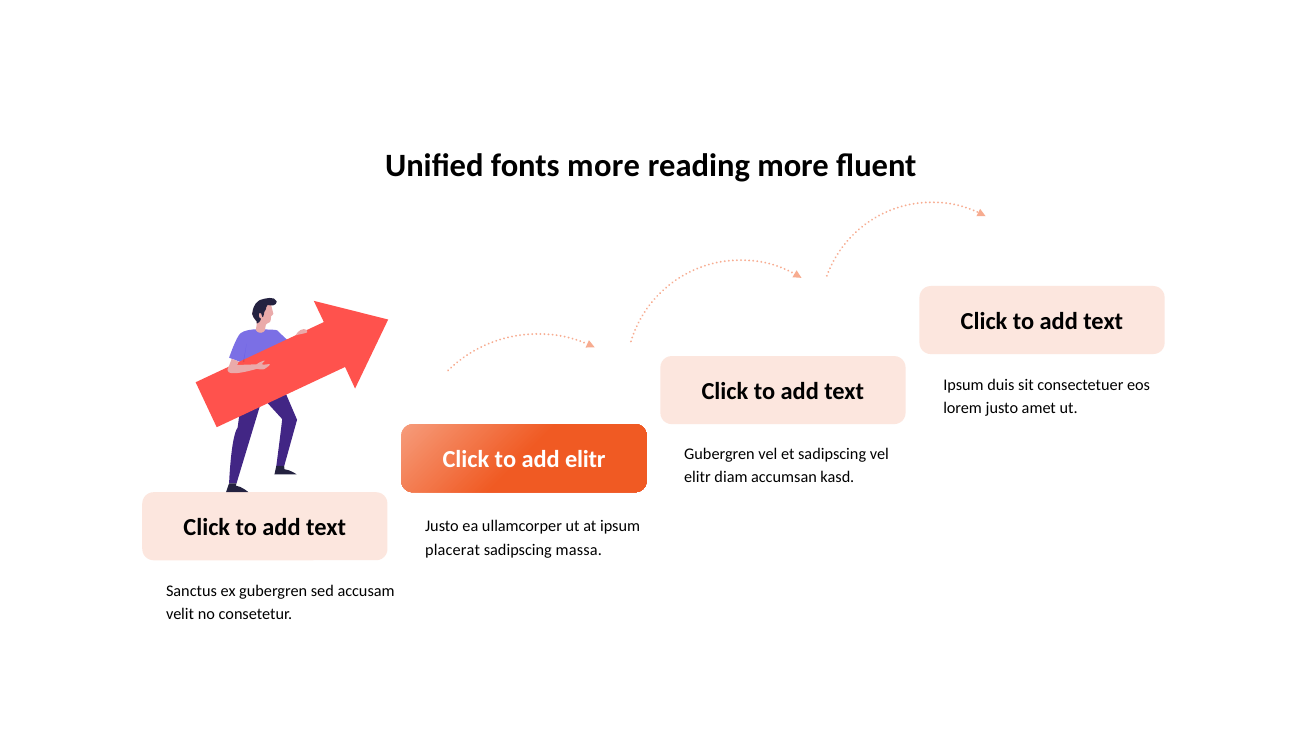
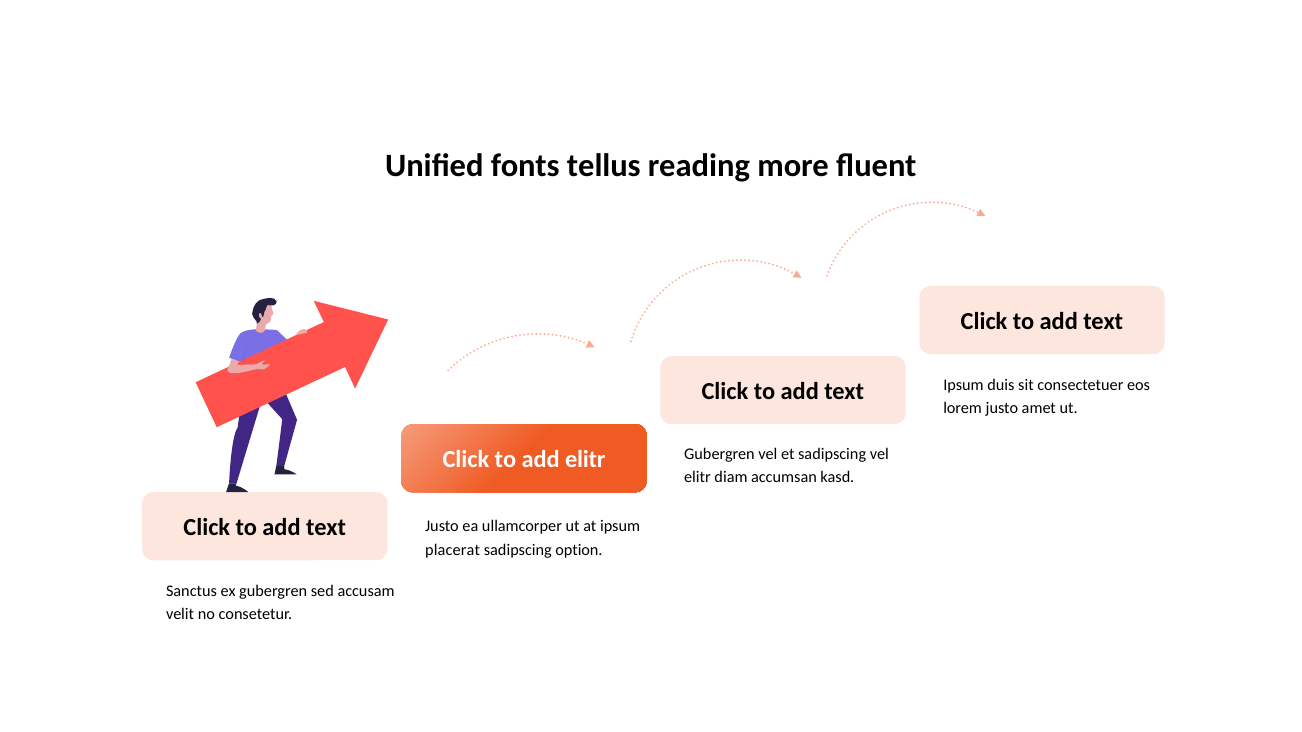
fonts more: more -> tellus (604, 166)
massa: massa -> option (579, 550)
